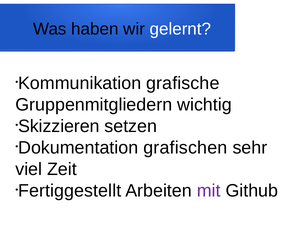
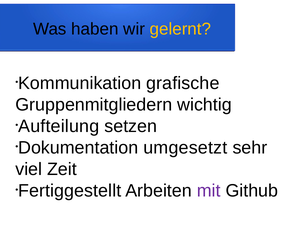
gelernt colour: white -> yellow (180, 29)
Skizzieren: Skizzieren -> Aufteilung (59, 126)
grafischen: grafischen -> umgesetzt (185, 147)
